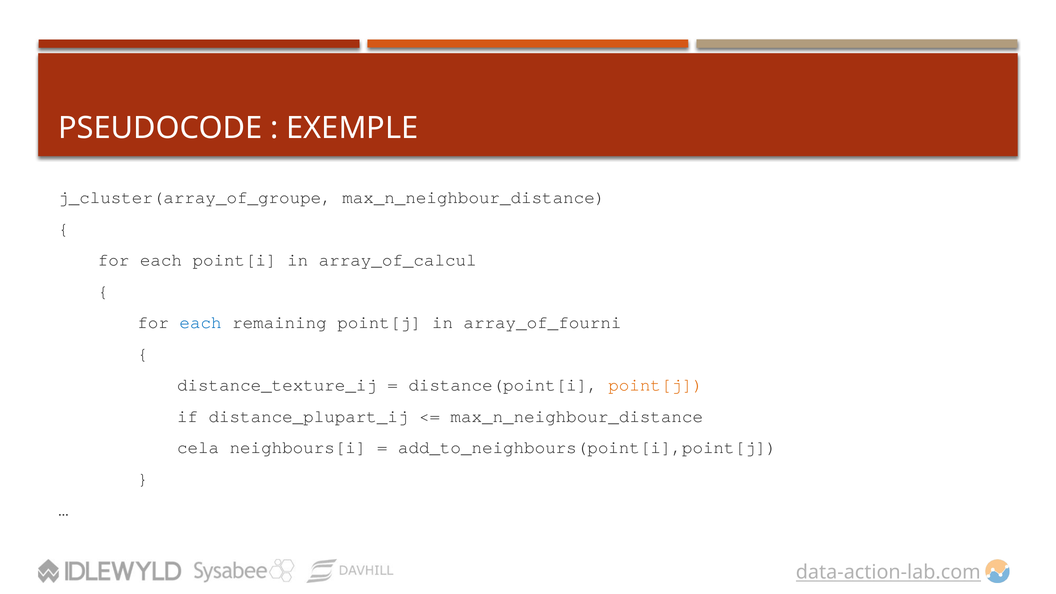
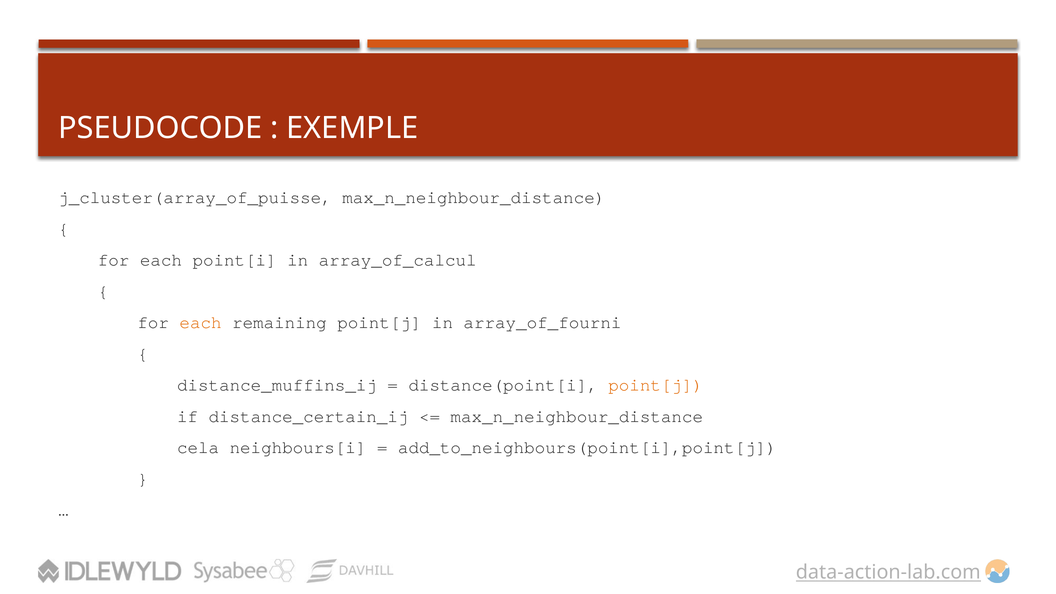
j_cluster(array_of_groupe: j_cluster(array_of_groupe -> j_cluster(array_of_puisse (195, 198)
each colour: blue -> orange (201, 323)
distance_texture_ij: distance_texture_ij -> distance_muffins_ij (277, 385)
distance_plupart_ij: distance_plupart_ij -> distance_certain_ij (309, 416)
